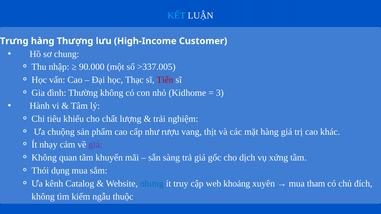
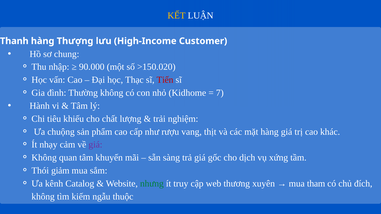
KẾT colour: light blue -> yellow (177, 16)
Trưng: Trưng -> Thanh (14, 41)
>337.005: >337.005 -> >150.020 (156, 67)
3: 3 -> 7 (220, 93)
dụng: dụng -> giảm (60, 171)
nhưng colour: blue -> green (152, 184)
khoảng: khoảng -> thương (237, 184)
